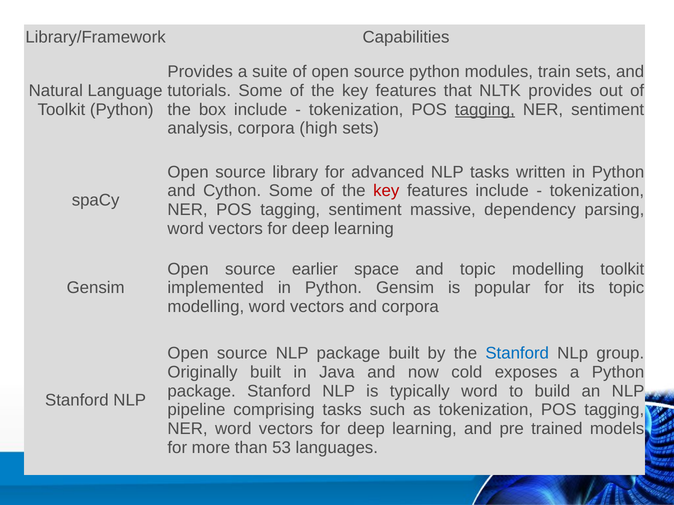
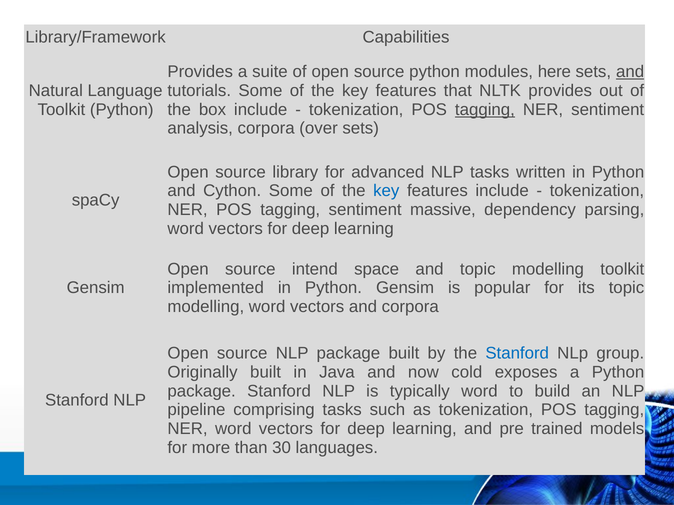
train: train -> here (554, 72)
and underline: none -> present (630, 72)
high: high -> over (319, 129)
key colour: red -> blue (386, 191)
earlier: earlier -> intend (315, 269)
53: 53 -> 30 (282, 448)
